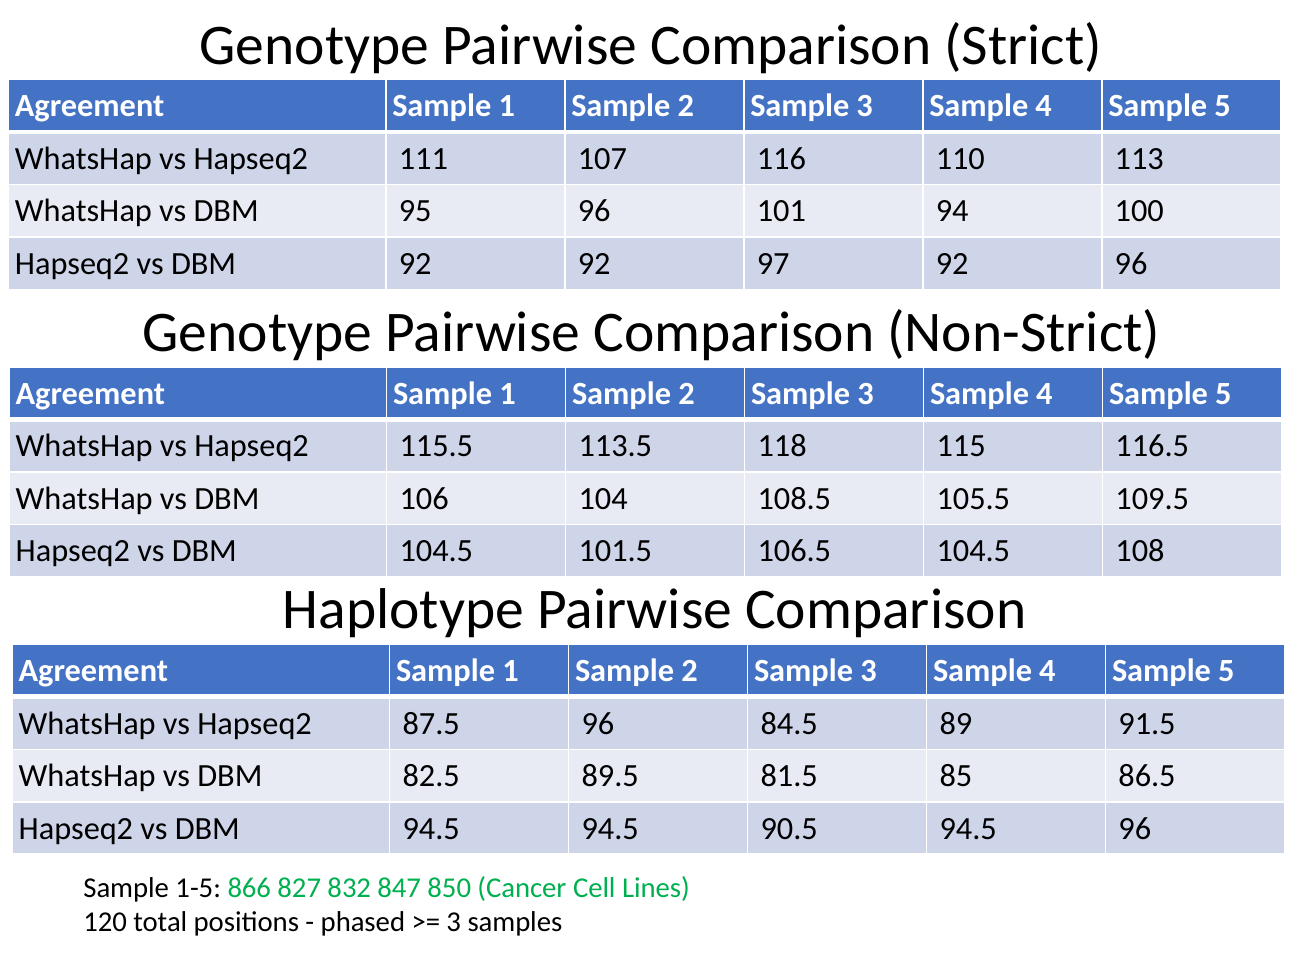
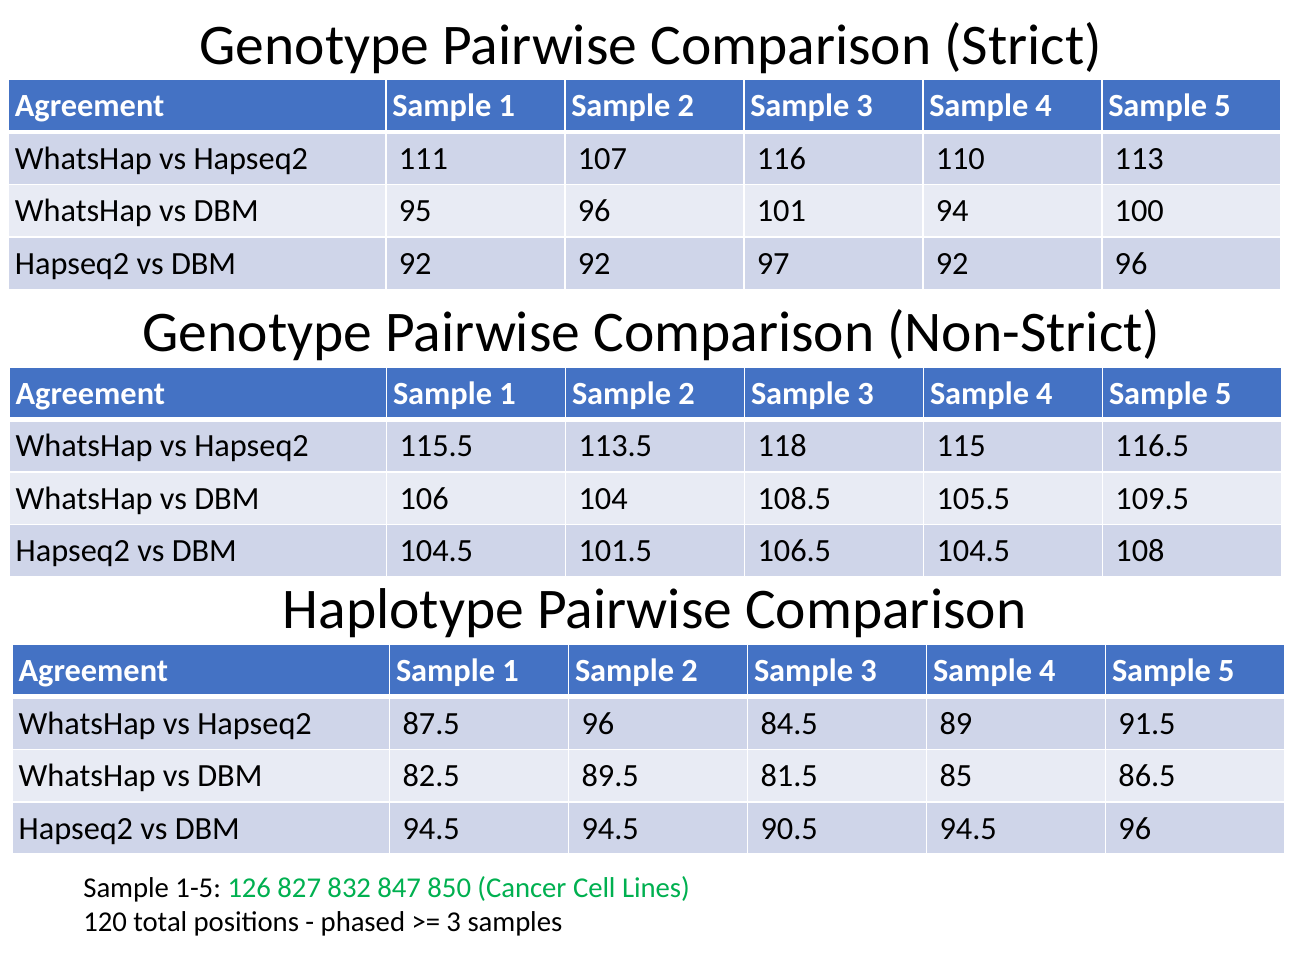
866: 866 -> 126 (249, 888)
